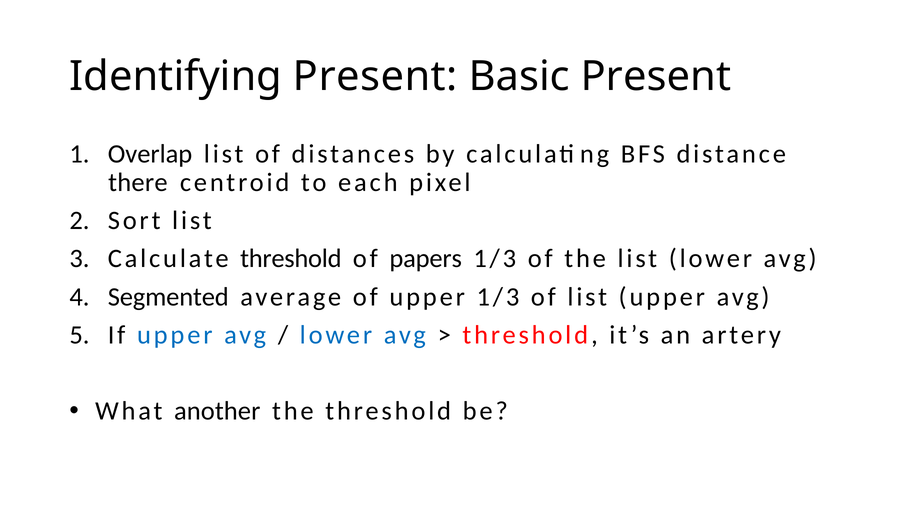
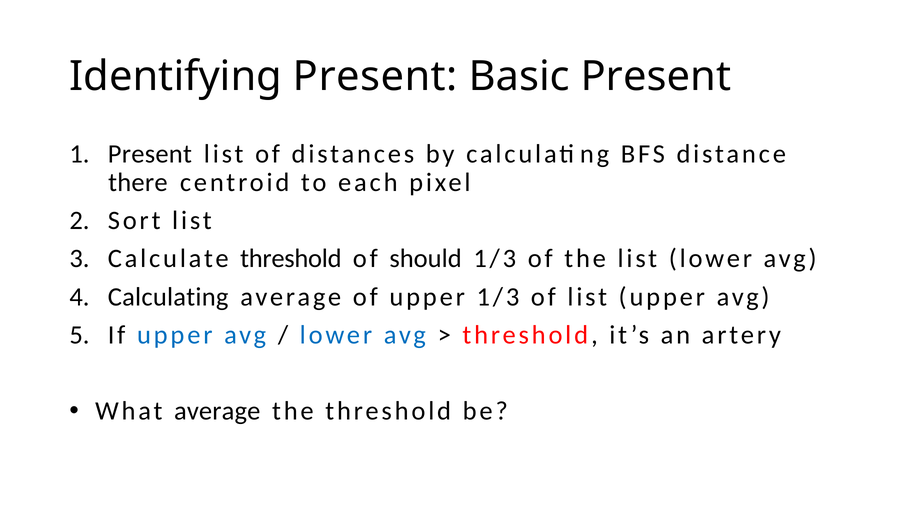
Overlap: Overlap -> Present (150, 154)
papers: papers -> should (426, 259)
Segmented: Segmented -> Calculating (168, 297)
What another: another -> average (217, 411)
